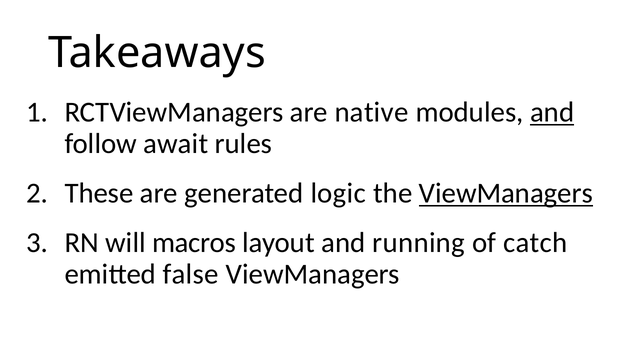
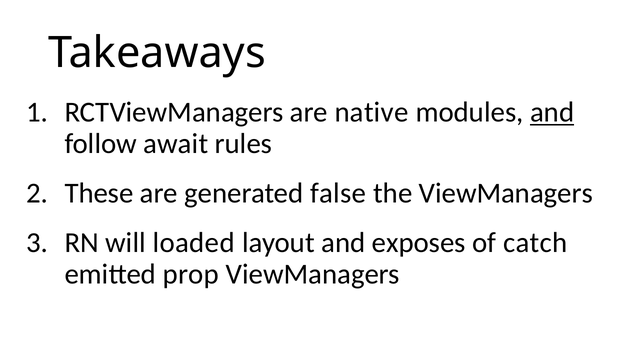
logic: logic -> false (338, 193)
ViewManagers underline: present -> none (506, 193)
macros: macros -> loaded (194, 242)
running: running -> exposes (419, 242)
false: false -> prop (191, 274)
